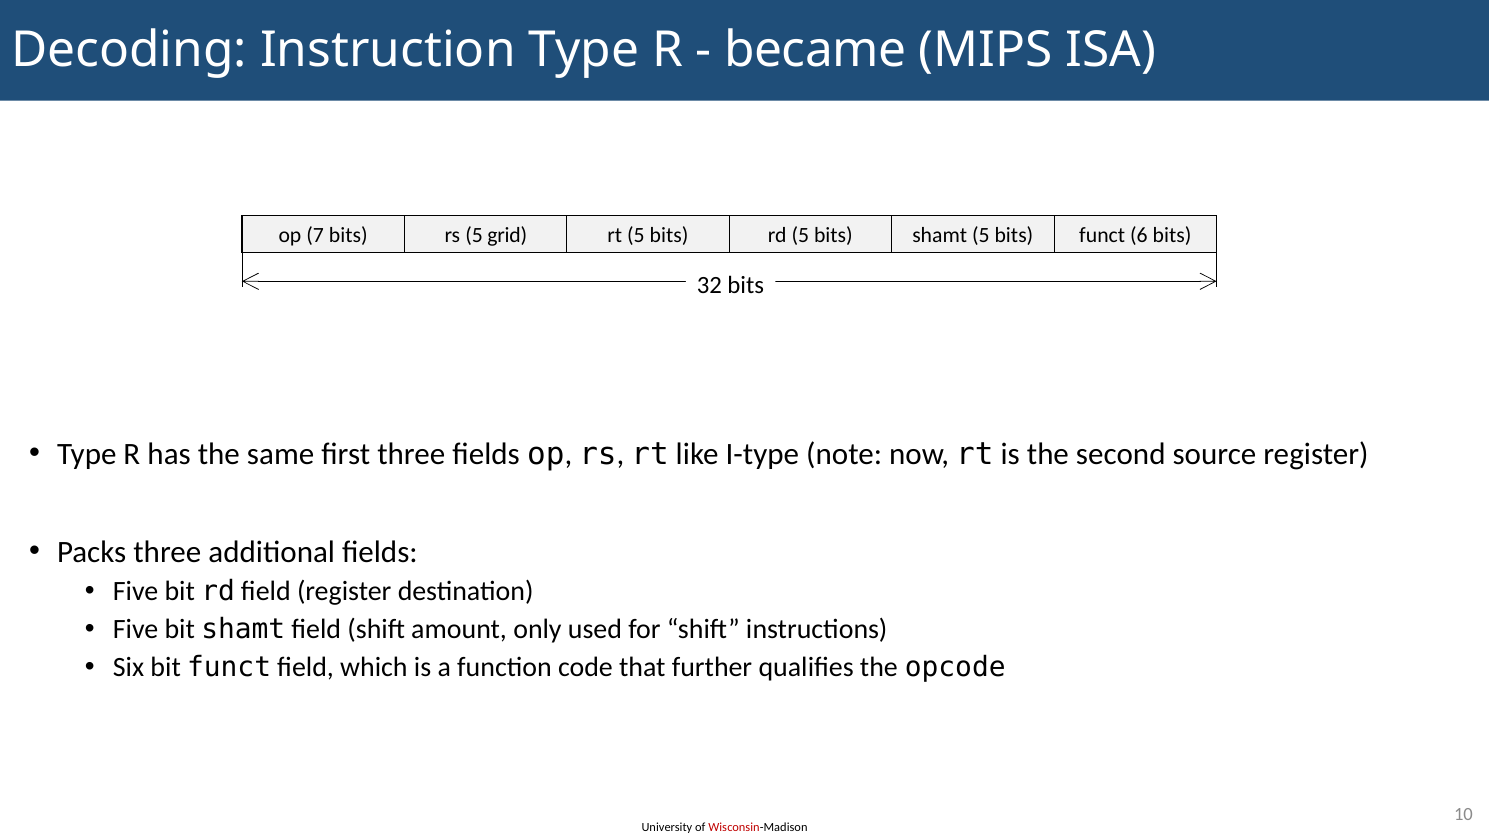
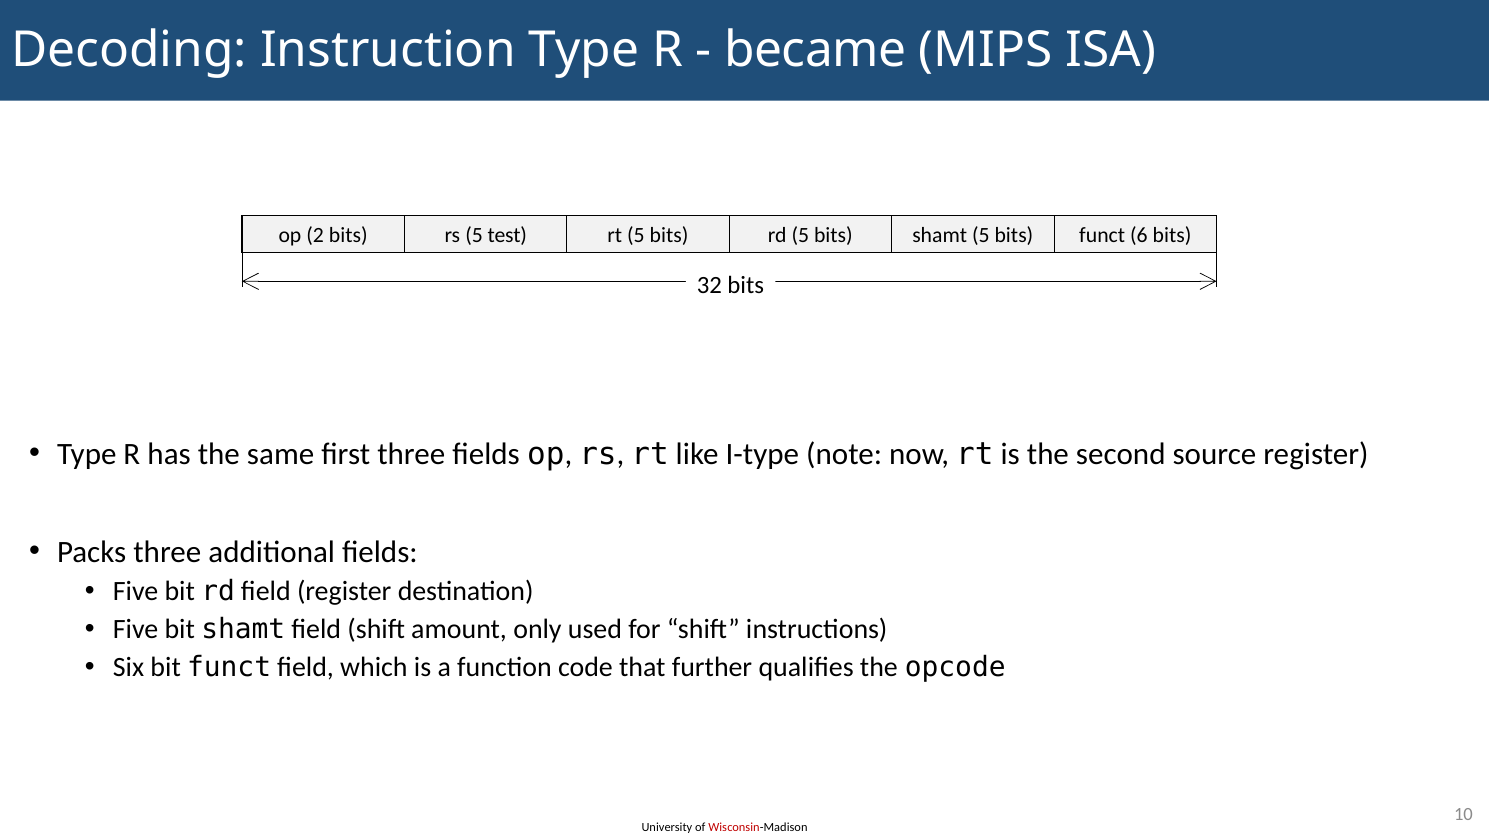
7: 7 -> 2 (315, 235)
grid: grid -> test (507, 235)
